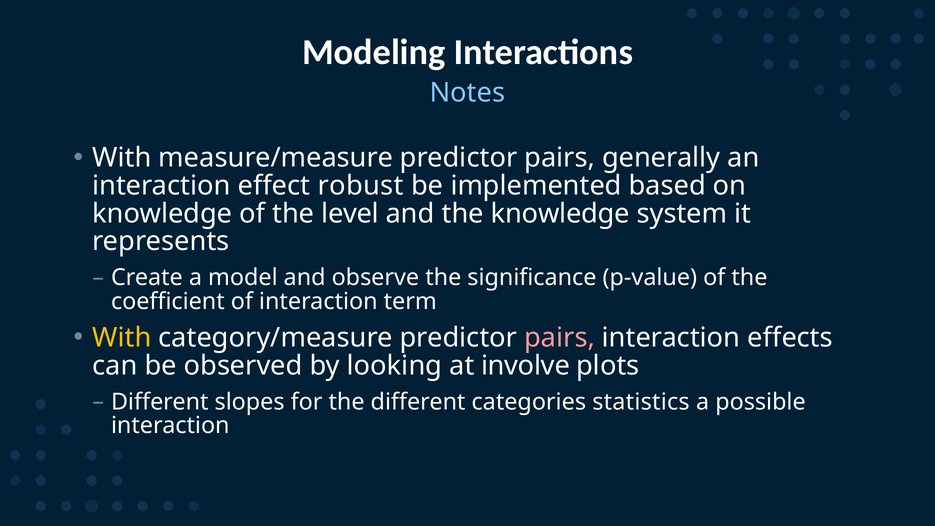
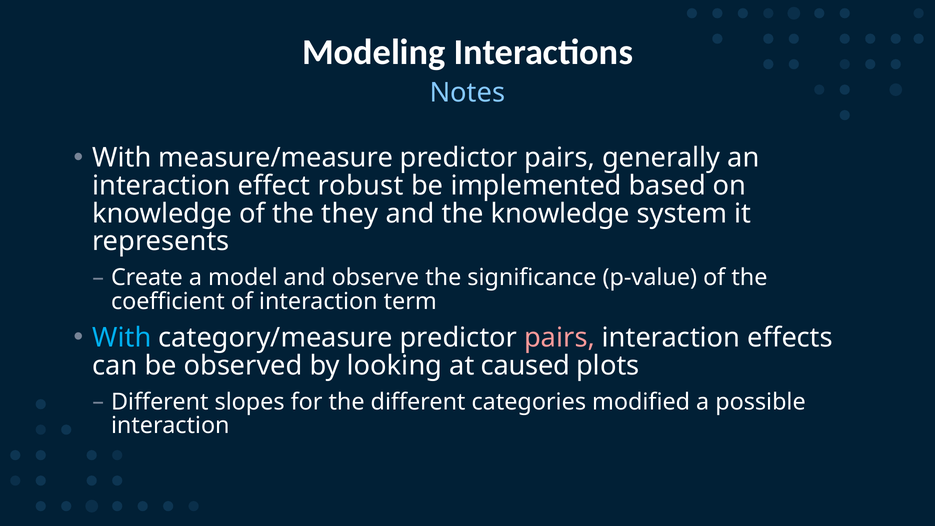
level: level -> they (350, 214)
With colour: yellow -> light blue (122, 338)
involve: involve -> caused (525, 366)
statistics: statistics -> modified (641, 402)
